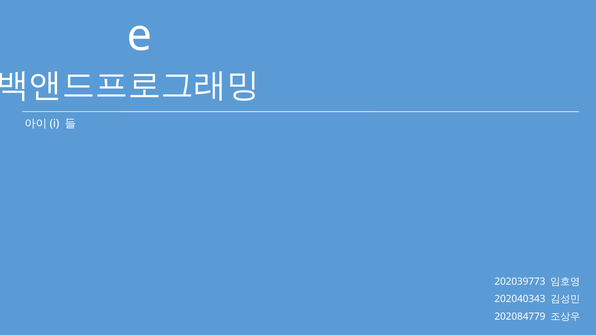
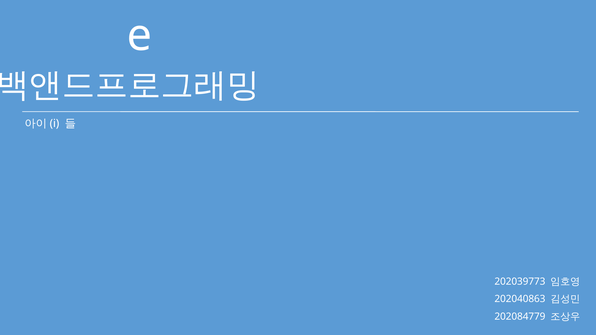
202040343: 202040343 -> 202040863 (520, 299)
